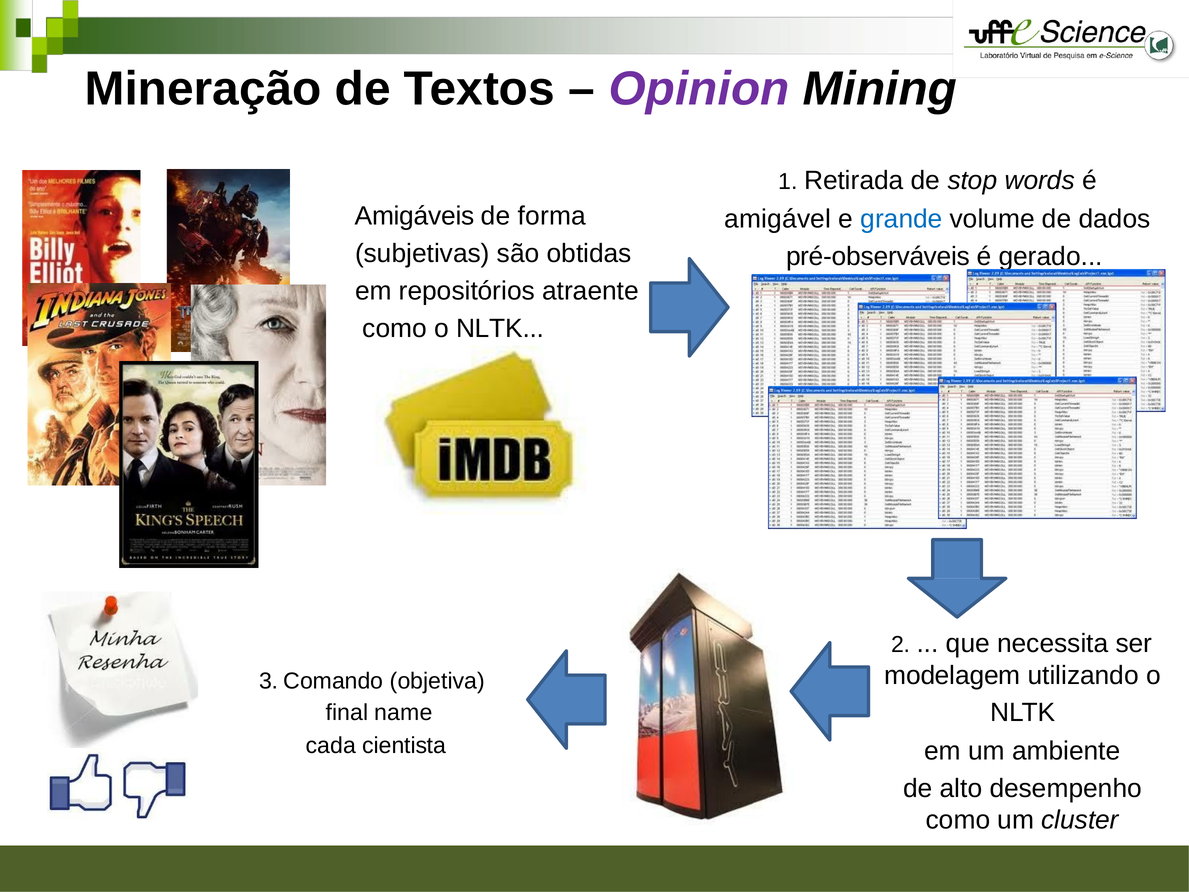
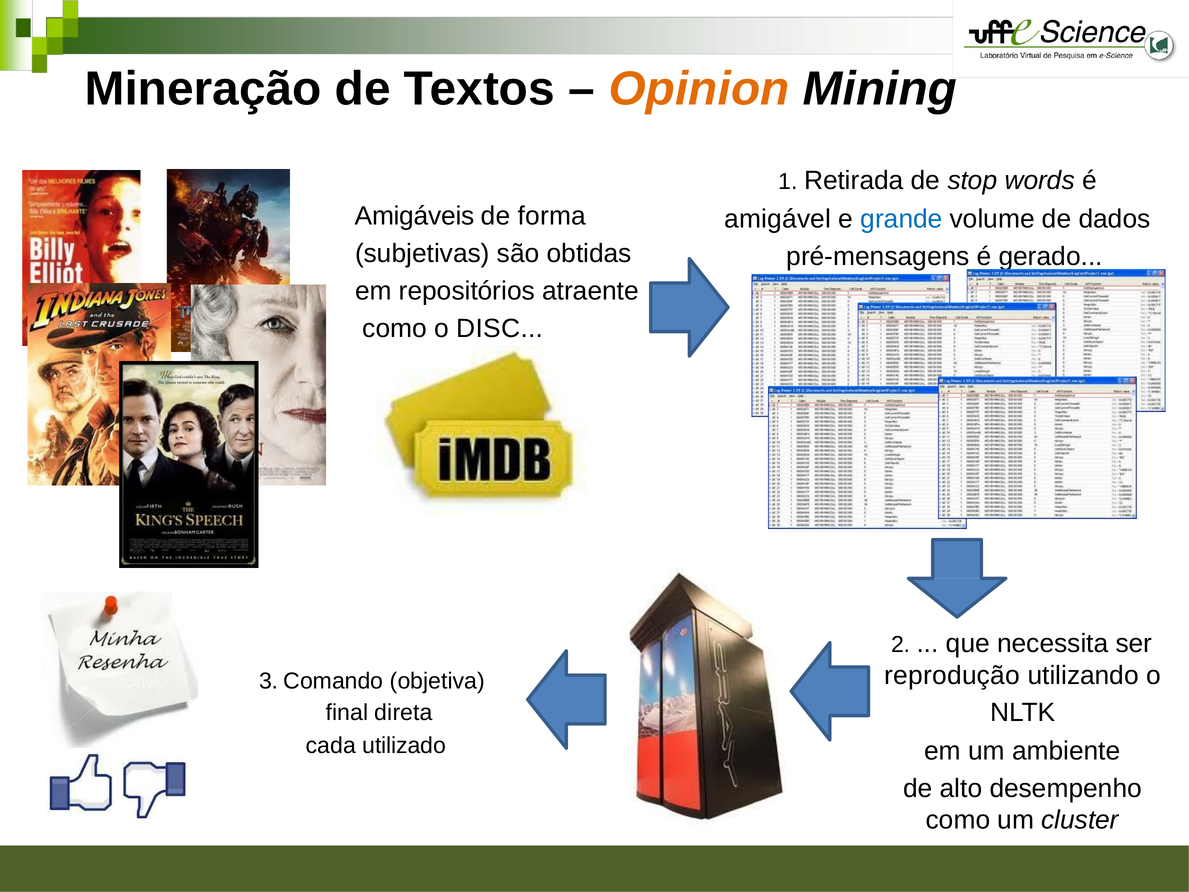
Opinion colour: purple -> orange (699, 89)
pré-observáveis: pré-observáveis -> pré-mensagens (878, 256)
como o NLTK: NLTK -> DISC (500, 328)
modelagem: modelagem -> reprodução (952, 675)
name: name -> direta (403, 713)
cientista: cientista -> utilizado (404, 745)
